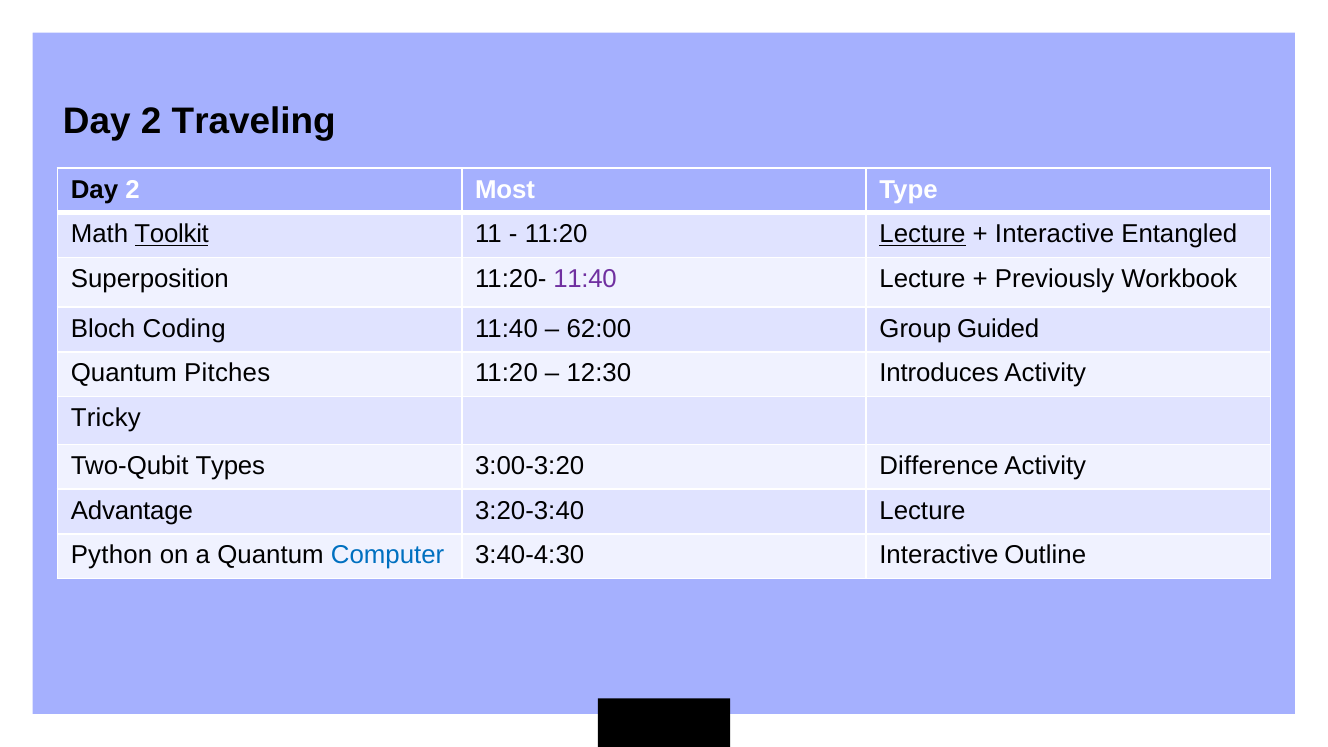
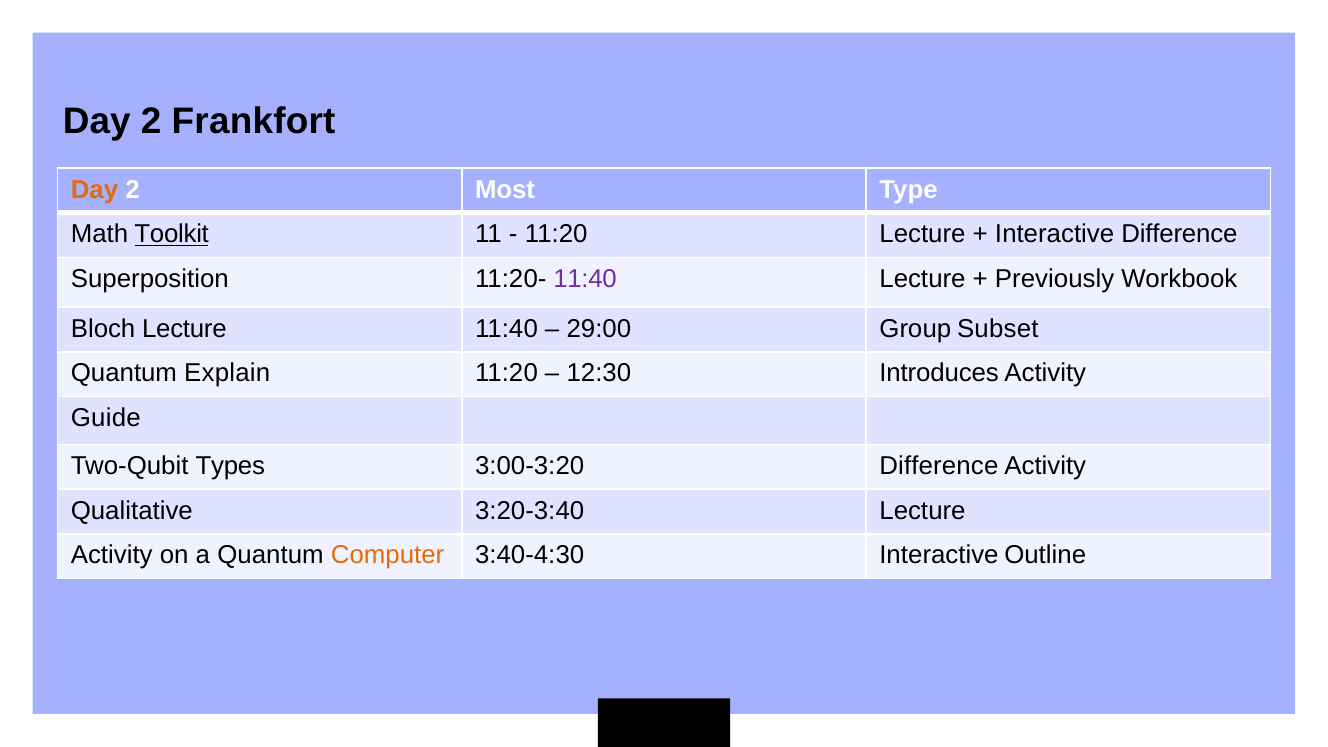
Traveling: Traveling -> Frankfort (254, 121)
Day colour: black -> orange (94, 190)
Lecture underline: present -> none (922, 234)
Interactive Entangled: Entangled -> Difference (1179, 234)
Bloch Coding: Coding -> Lecture (184, 329)
62:00: 62:00 -> 29:00 (599, 329)
Guided: Guided -> Subset (998, 329)
Pitches: Pitches -> Explain (227, 373)
Tricky: Tricky -> Guide (106, 418)
Advantage: Advantage -> Qualitative (132, 511)
Python: Python -> Activity (112, 555)
Computer colour: blue -> orange (388, 555)
